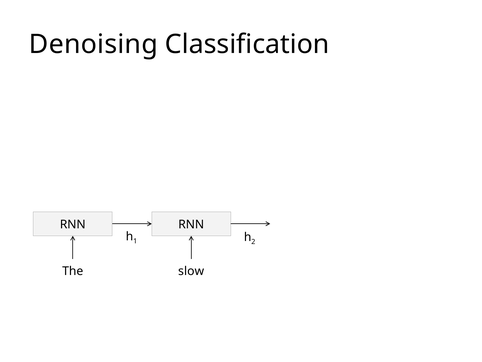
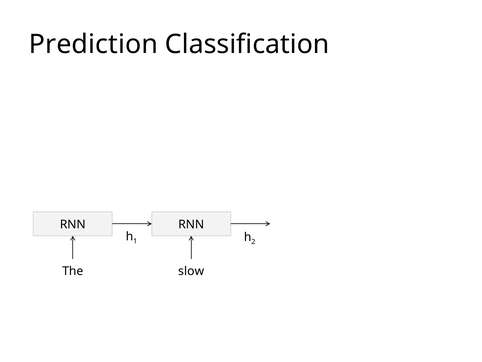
Denoising: Denoising -> Prediction (93, 44)
